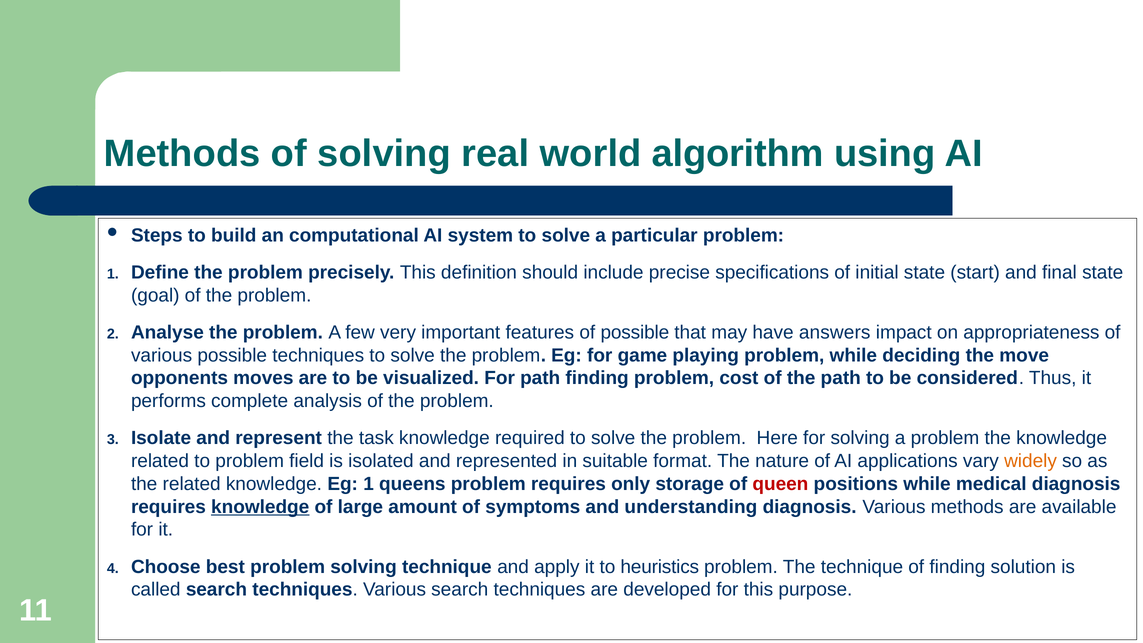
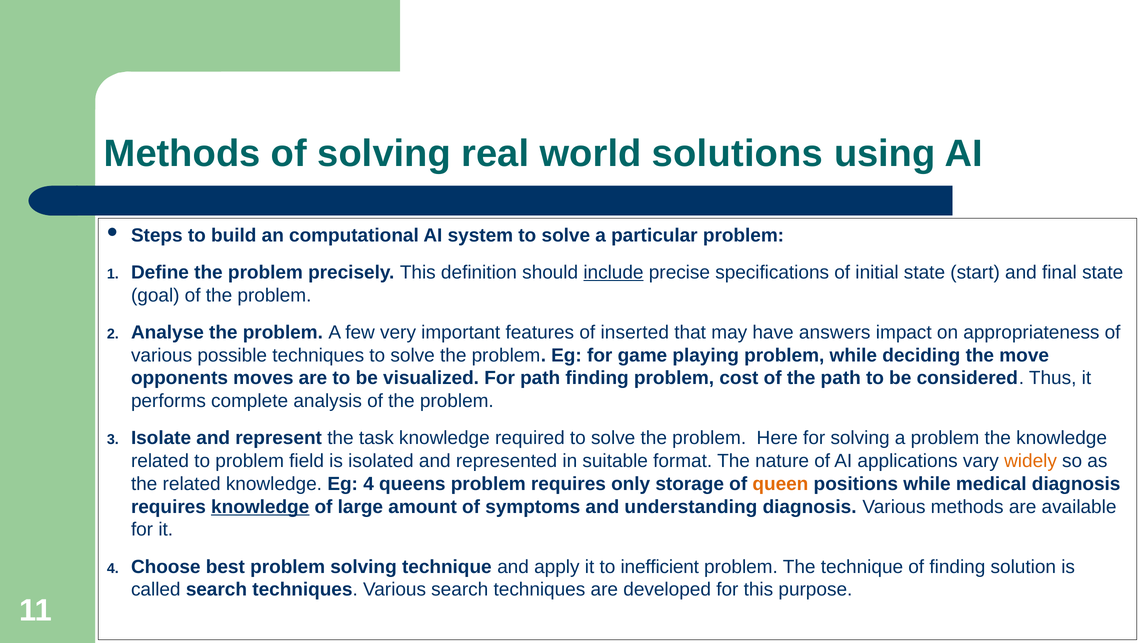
algorithm: algorithm -> solutions (738, 153)
include underline: none -> present (613, 272)
of possible: possible -> inserted (635, 332)
Eg 1: 1 -> 4 (369, 484)
queen colour: red -> orange (780, 484)
heuristics: heuristics -> inefficient (660, 567)
